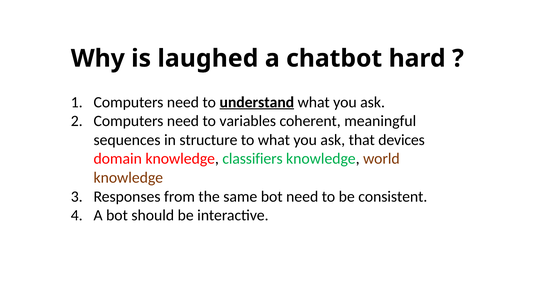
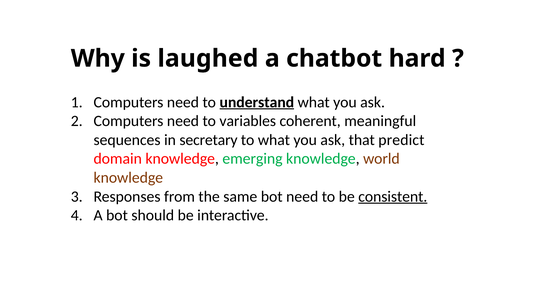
structure: structure -> secretary (209, 140)
devices: devices -> predict (401, 140)
classifiers: classifiers -> emerging (252, 159)
consistent underline: none -> present (393, 197)
